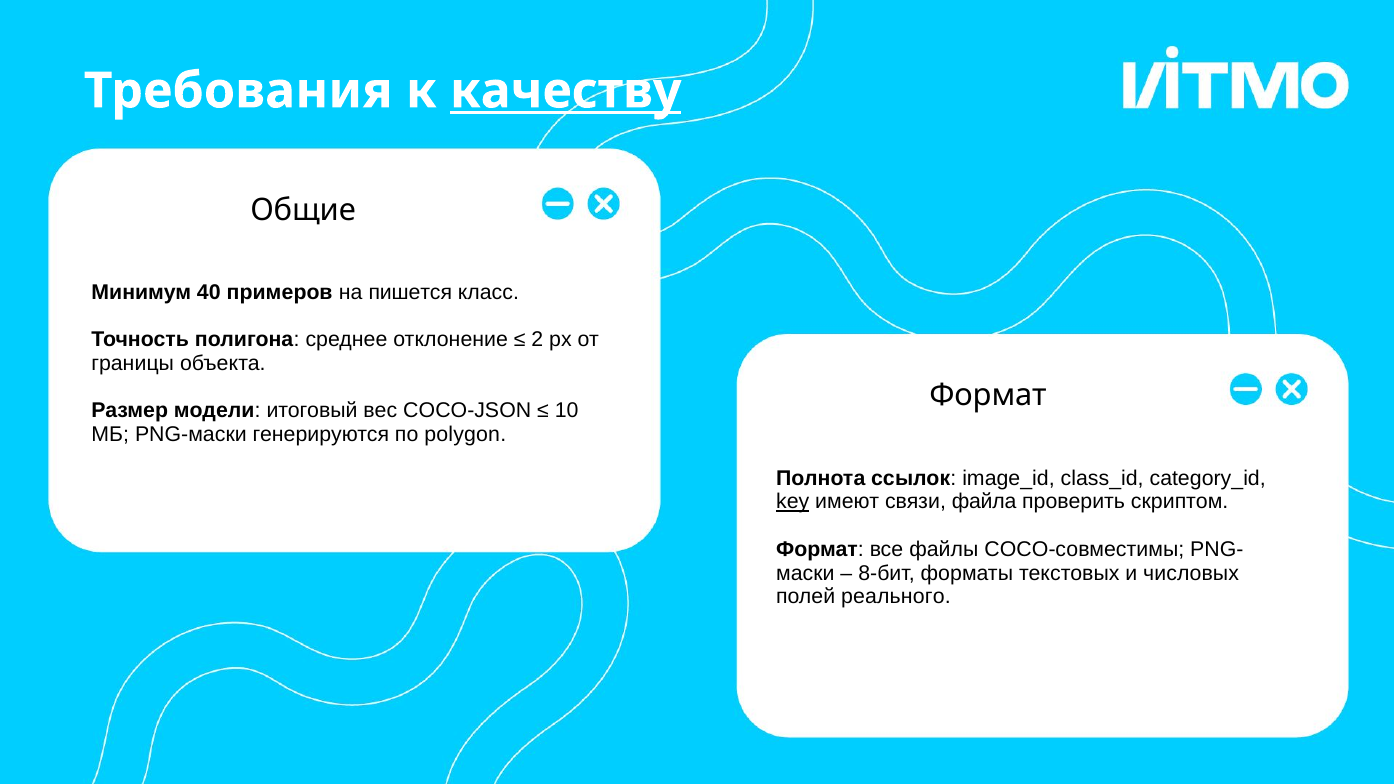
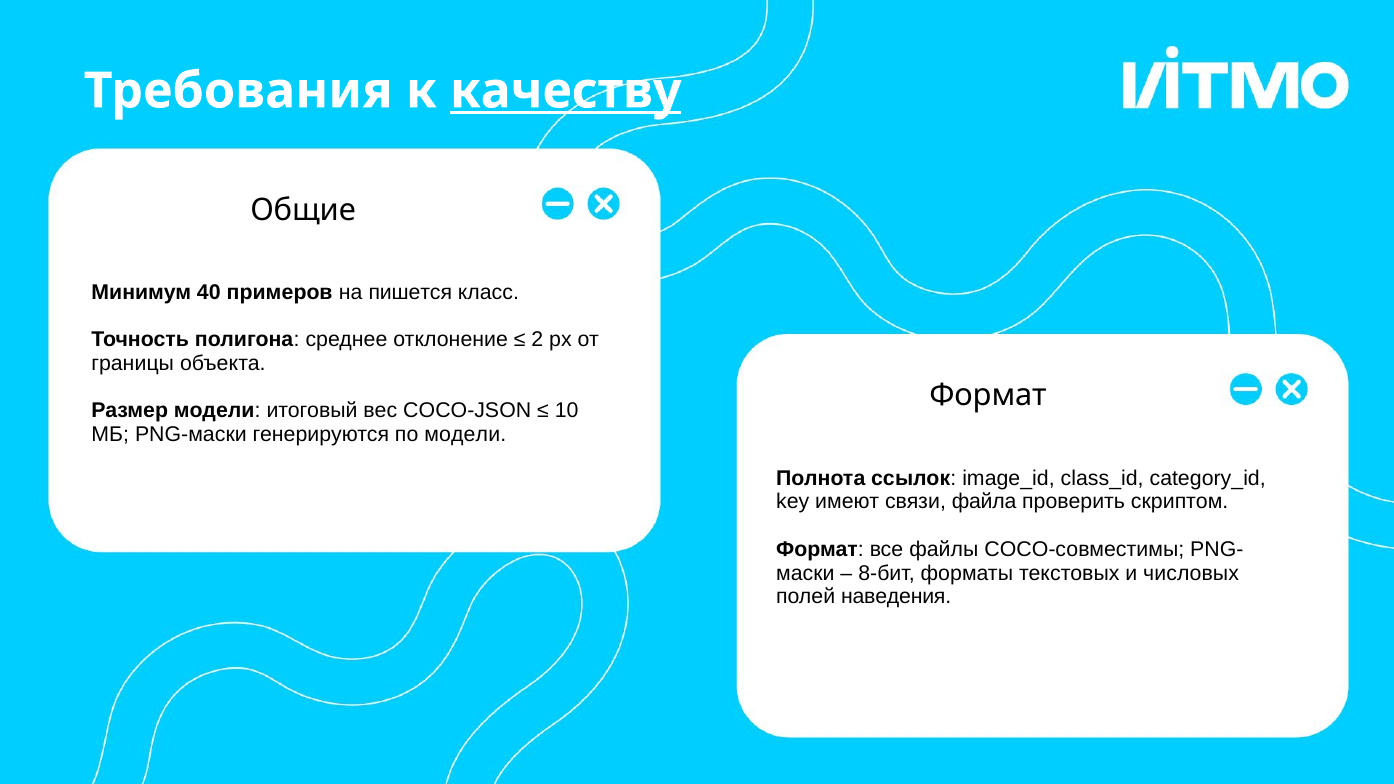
по polygon: polygon -> модели (465, 435)
key underline: present -> none (793, 502)
реального: реального -> наведения (896, 597)
